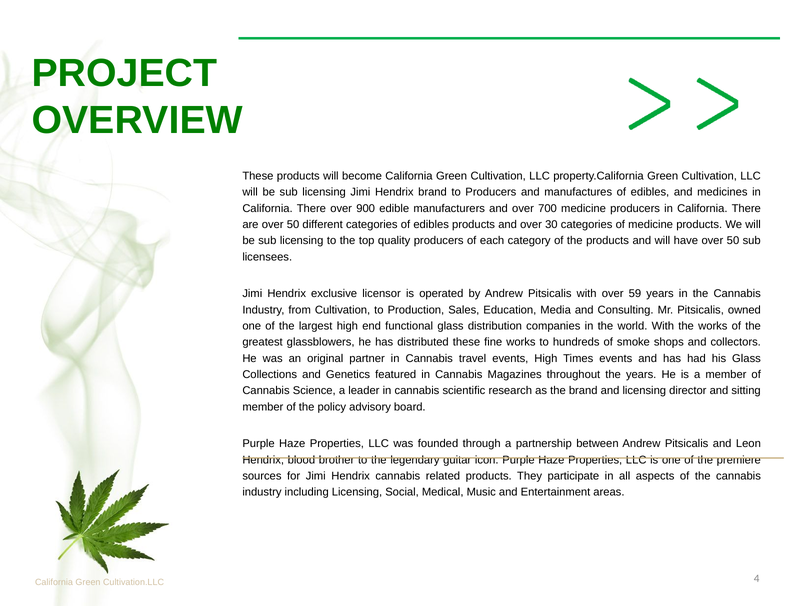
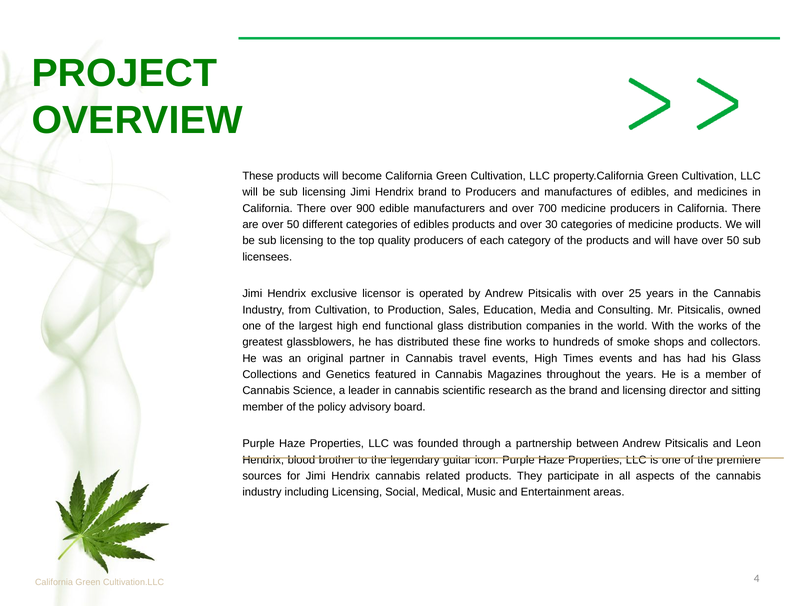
59: 59 -> 25 (635, 294)
